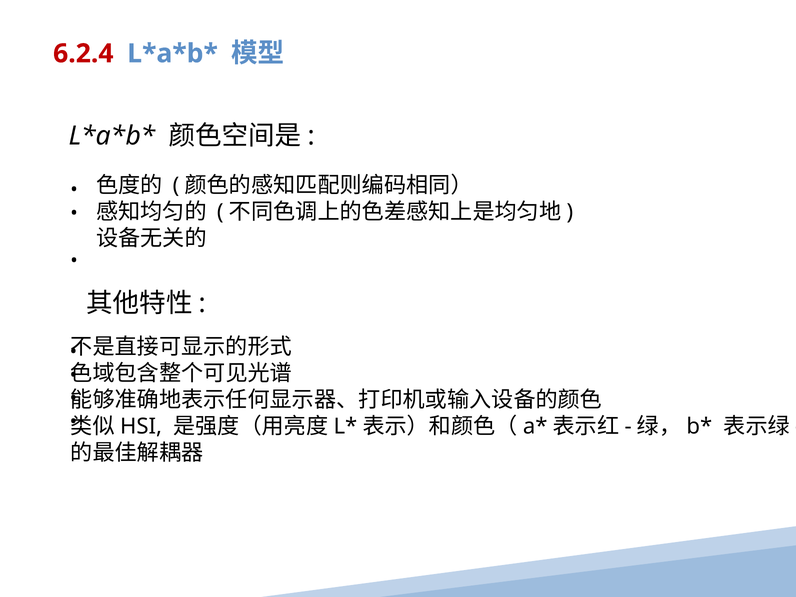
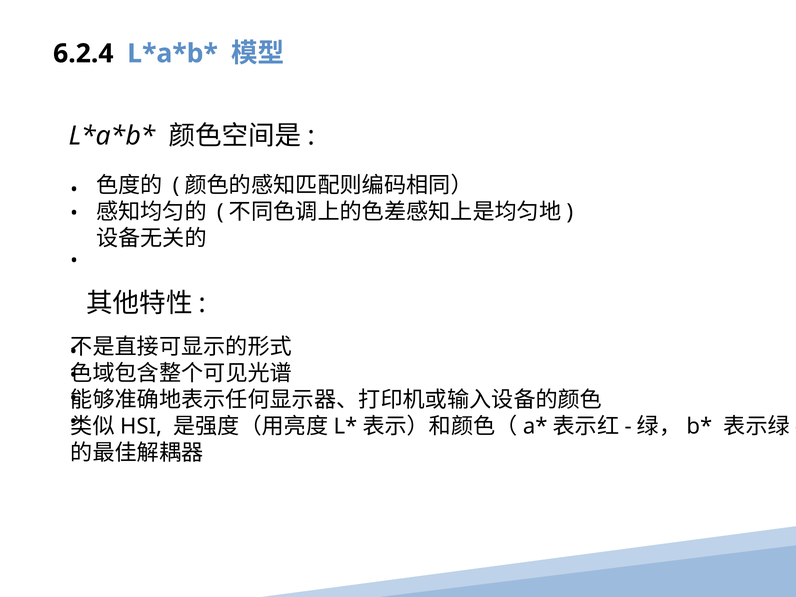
6.2.4 colour: red -> black (83, 54)
